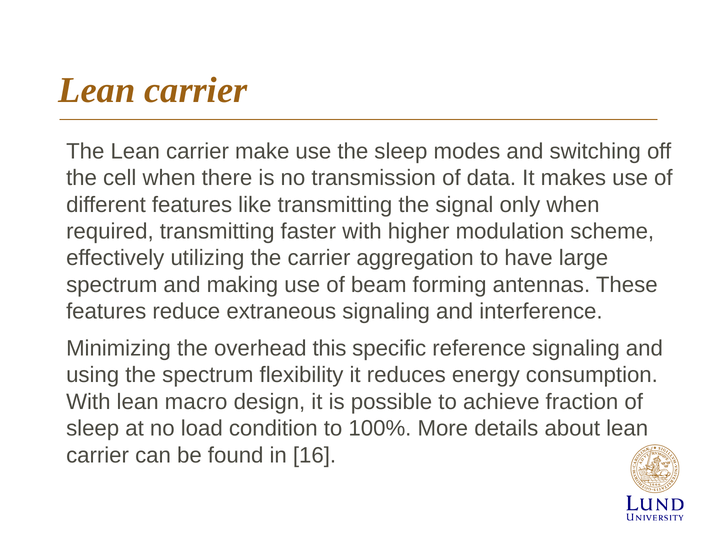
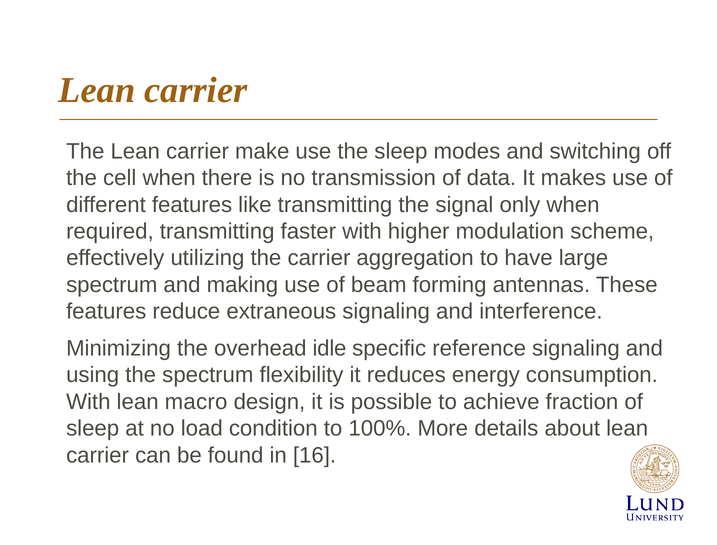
this: this -> idle (330, 348)
